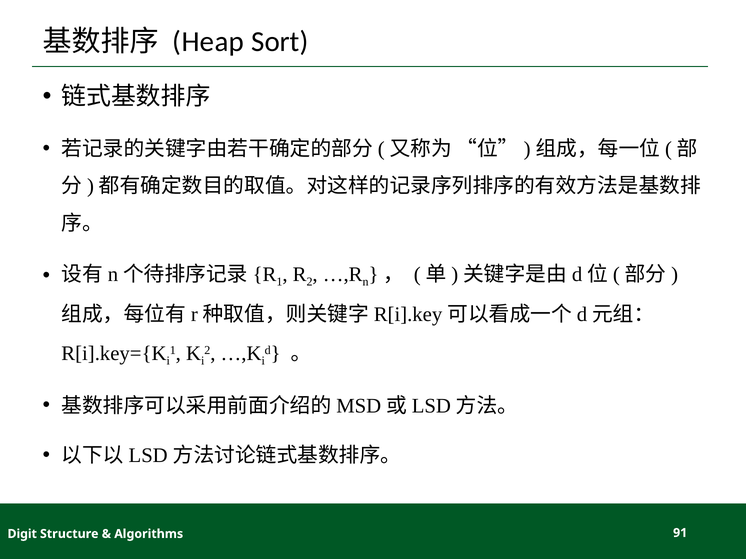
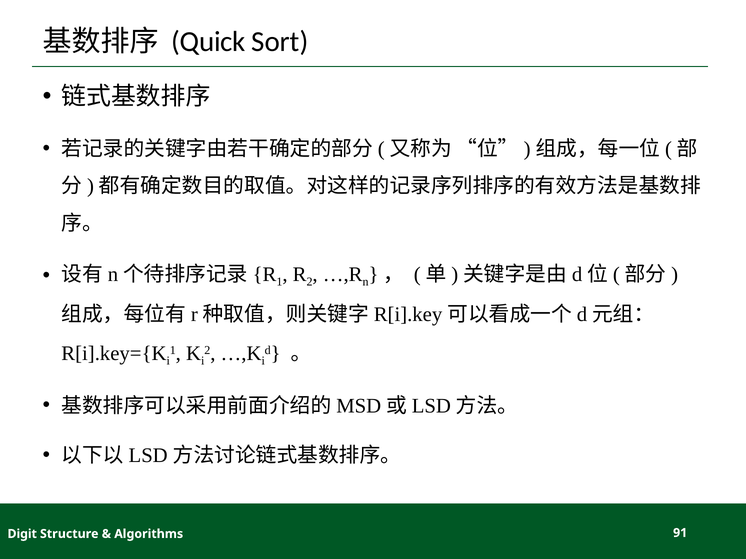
Heap: Heap -> Quick (209, 42)
